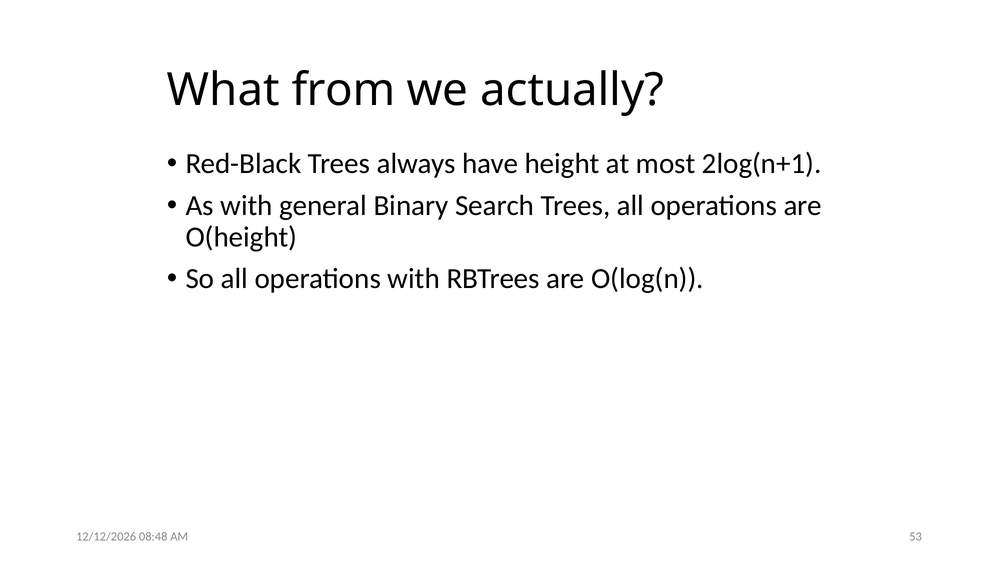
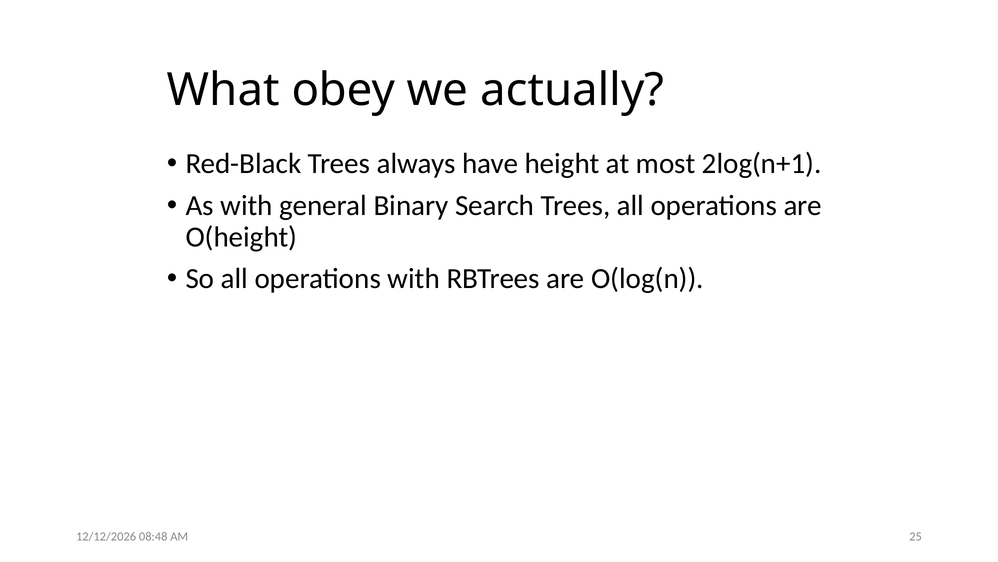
from: from -> obey (343, 90)
53: 53 -> 25 (916, 536)
